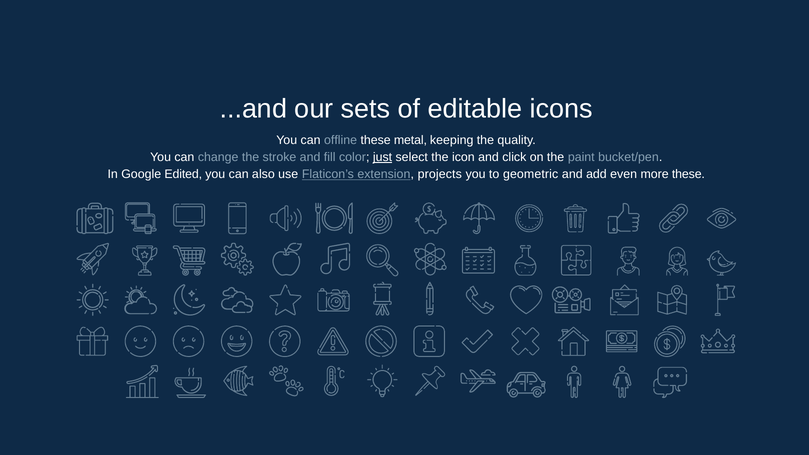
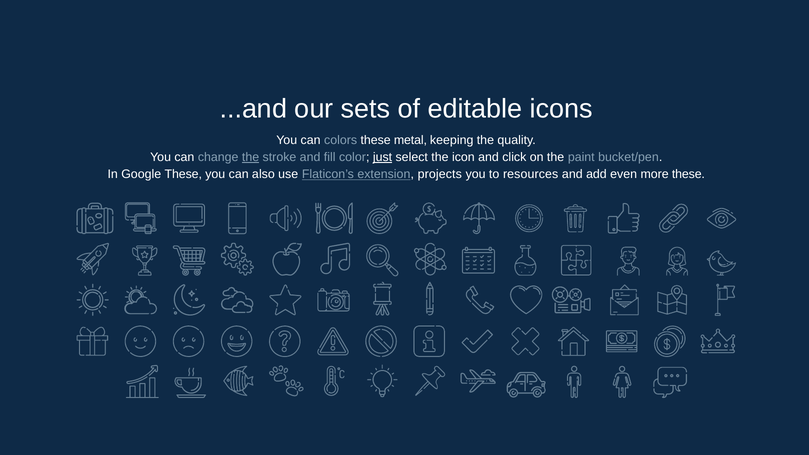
offline: offline -> colors (341, 140)
the underline: none -> present (251, 157)
Google Edited: Edited -> These (183, 174)
geometric: geometric -> resources (531, 174)
